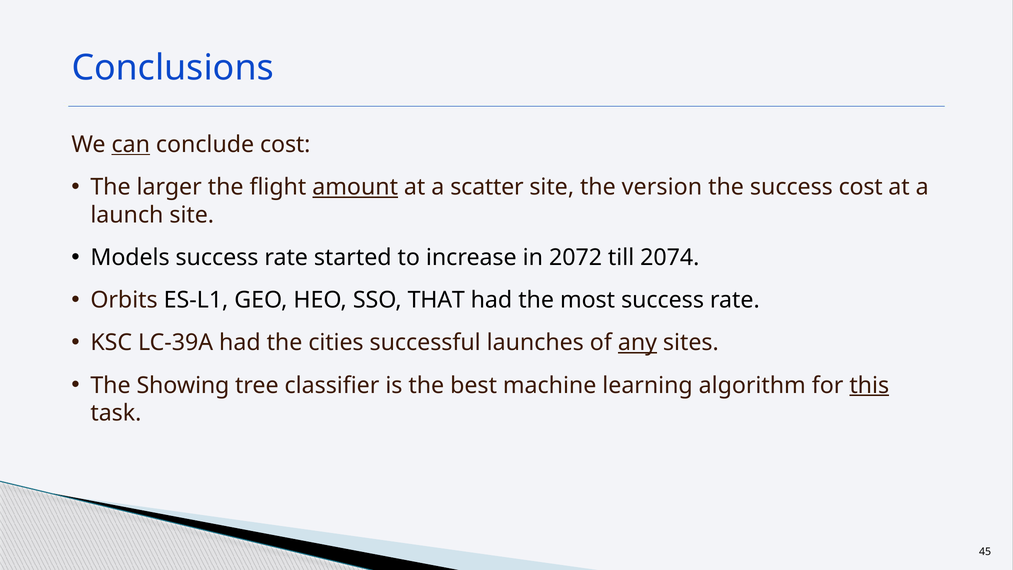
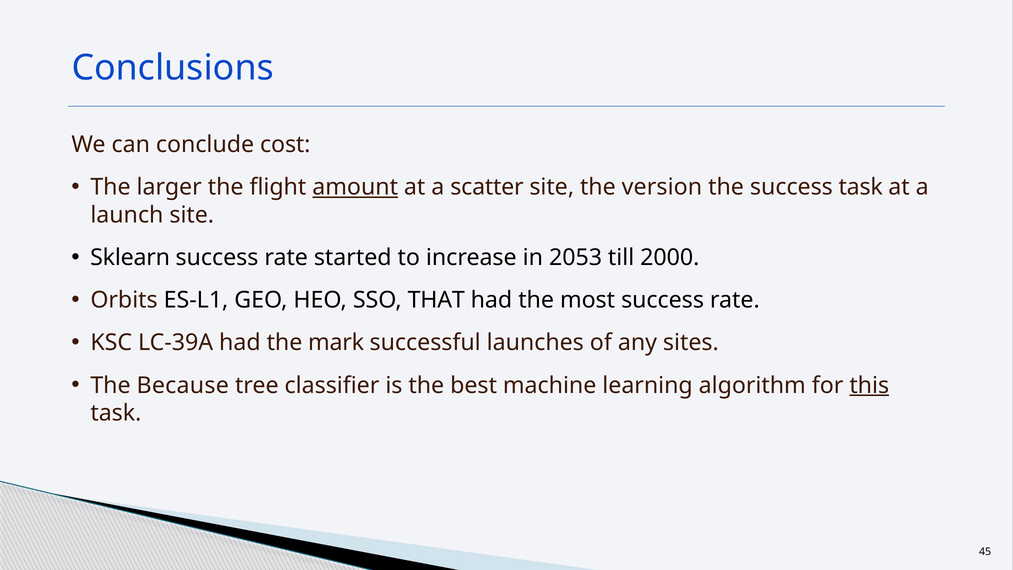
can underline: present -> none (131, 144)
success cost: cost -> task (861, 187)
Models: Models -> Sklearn (130, 258)
2072: 2072 -> 2053 (576, 258)
2074: 2074 -> 2000 (670, 258)
cities: cities -> mark (336, 343)
any underline: present -> none (637, 343)
Showing: Showing -> Because (183, 385)
